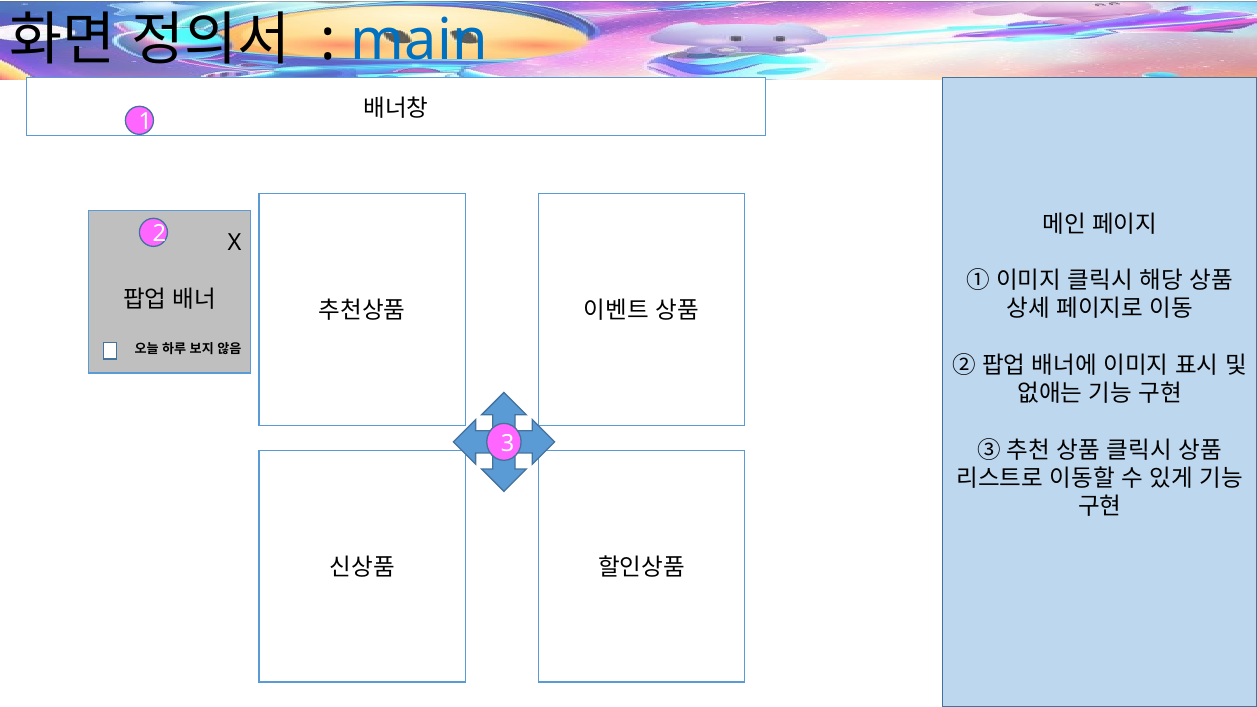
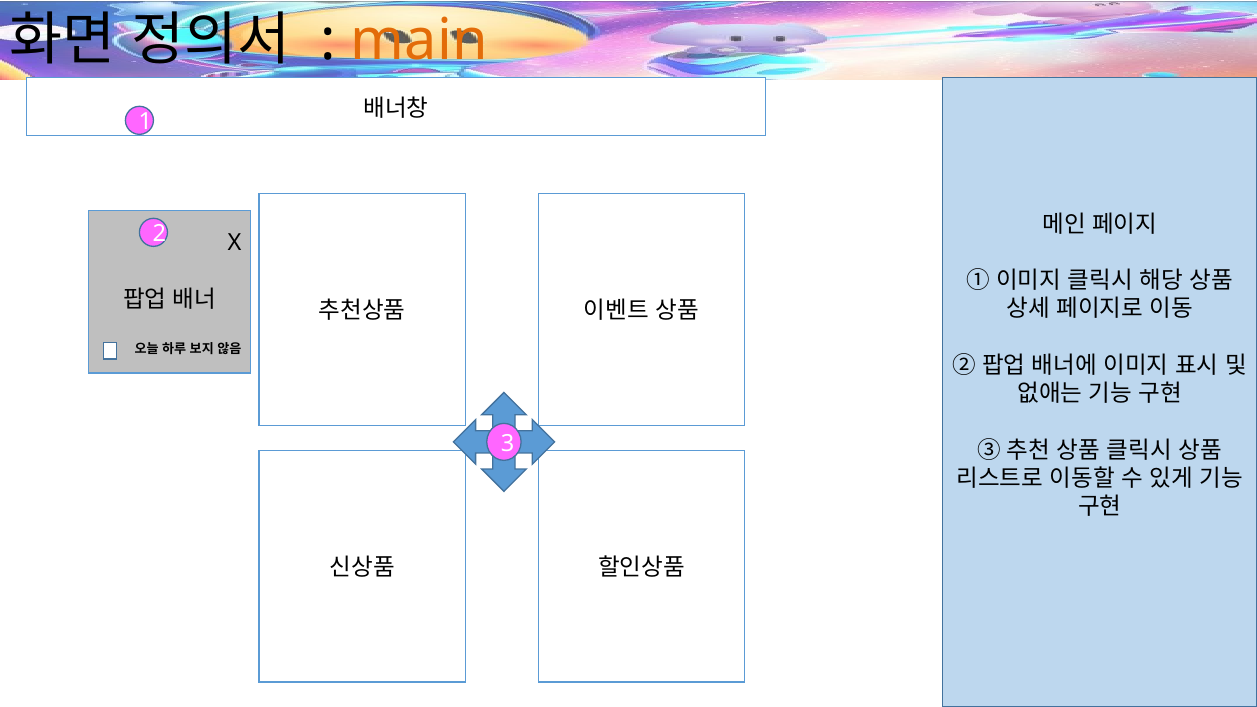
main colour: blue -> orange (419, 40)
